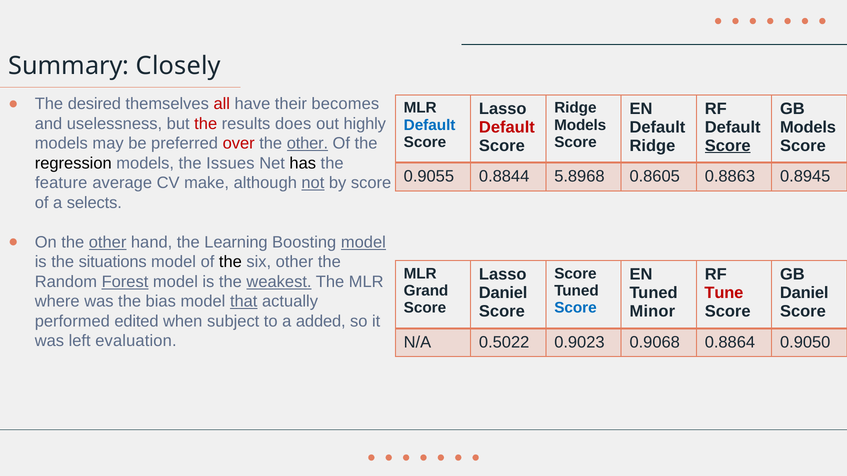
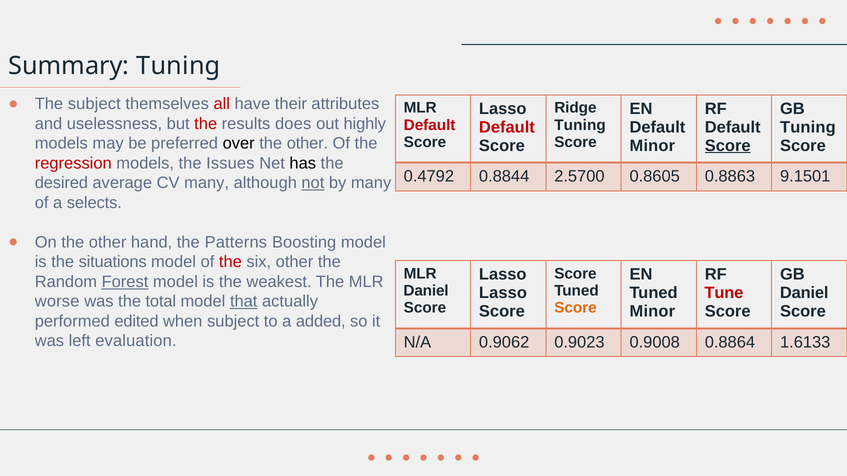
Summary Closely: Closely -> Tuning (178, 66)
The desired: desired -> subject (94, 104)
becomes: becomes -> attributes (345, 104)
Default colour: blue -> red (430, 125)
Models: Models -> Tuning (580, 125)
Models: Models -> Tuning (808, 127)
over colour: red -> black (239, 144)
other underline: present -> none (307, 144)
Ridge: Ridge -> Minor (652, 146)
regression colour: black -> red (73, 163)
0.9055: 0.9055 -> 0.4792 (429, 177)
5.8968: 5.8968 -> 2.5700 (579, 177)
0.8945: 0.8945 -> 9.1501 (805, 177)
feature: feature -> desired (61, 183)
CV make: make -> many (207, 183)
by score: score -> many (371, 183)
other underline: present -> none (108, 242)
Learning: Learning -> Patterns (236, 242)
model underline: present -> none (363, 242)
the colour: black -> red (230, 262)
weakest underline: present -> none (279, 282)
Grand: Grand -> Daniel (426, 291)
Daniel: Daniel -> Lasso (503, 293)
where: where -> worse (57, 302)
bias: bias -> total (161, 302)
Score colour: blue -> orange (575, 308)
0.5022: 0.5022 -> 0.9062 (504, 342)
0.9068: 0.9068 -> 0.9008 (655, 342)
0.9050: 0.9050 -> 1.6133 (805, 342)
